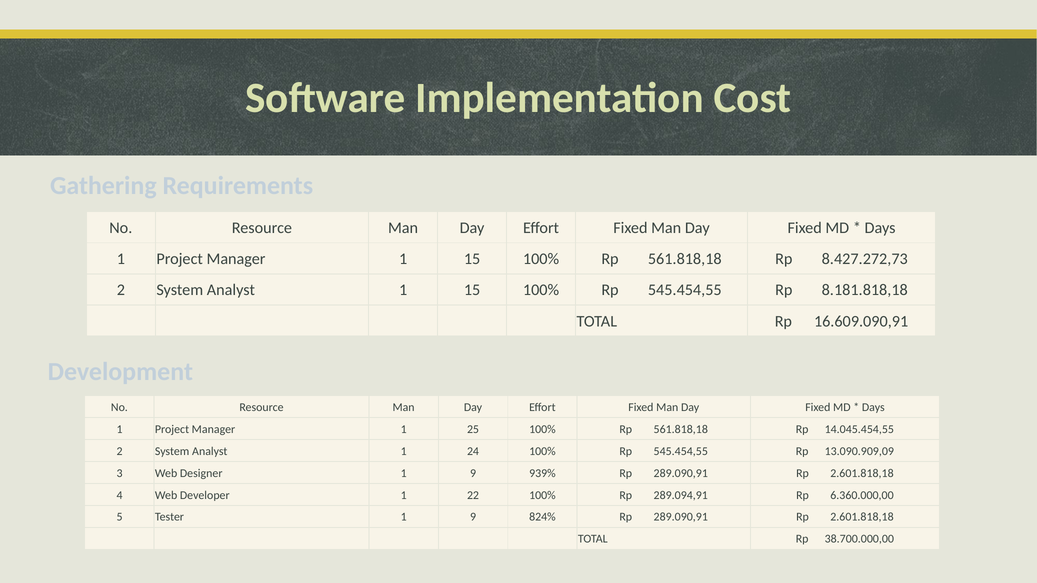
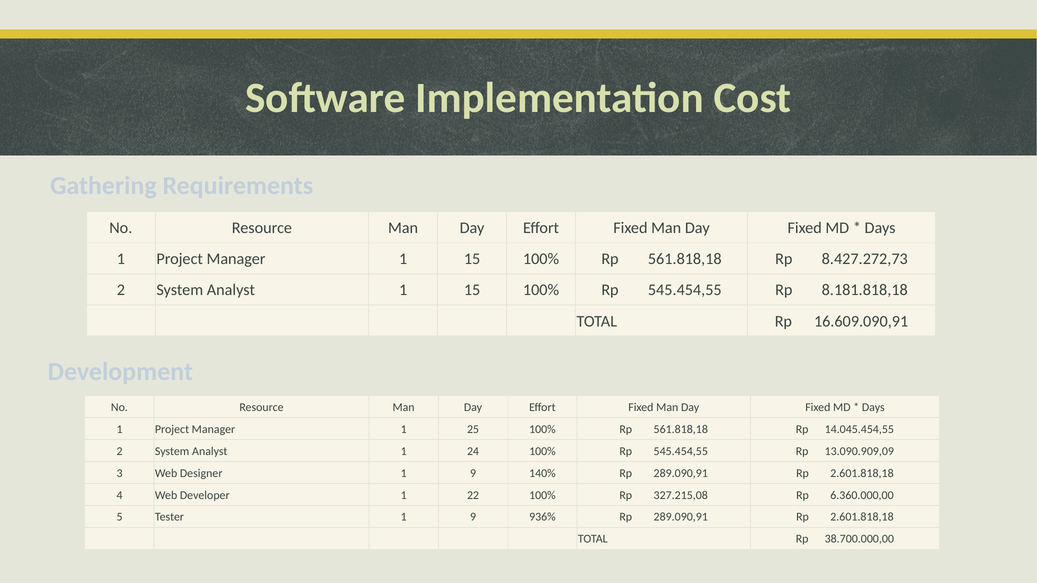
939%: 939% -> 140% (542, 473)
289.094,91: 289.094,91 -> 327.215,08 (681, 495)
824%: 824% -> 936% (542, 517)
